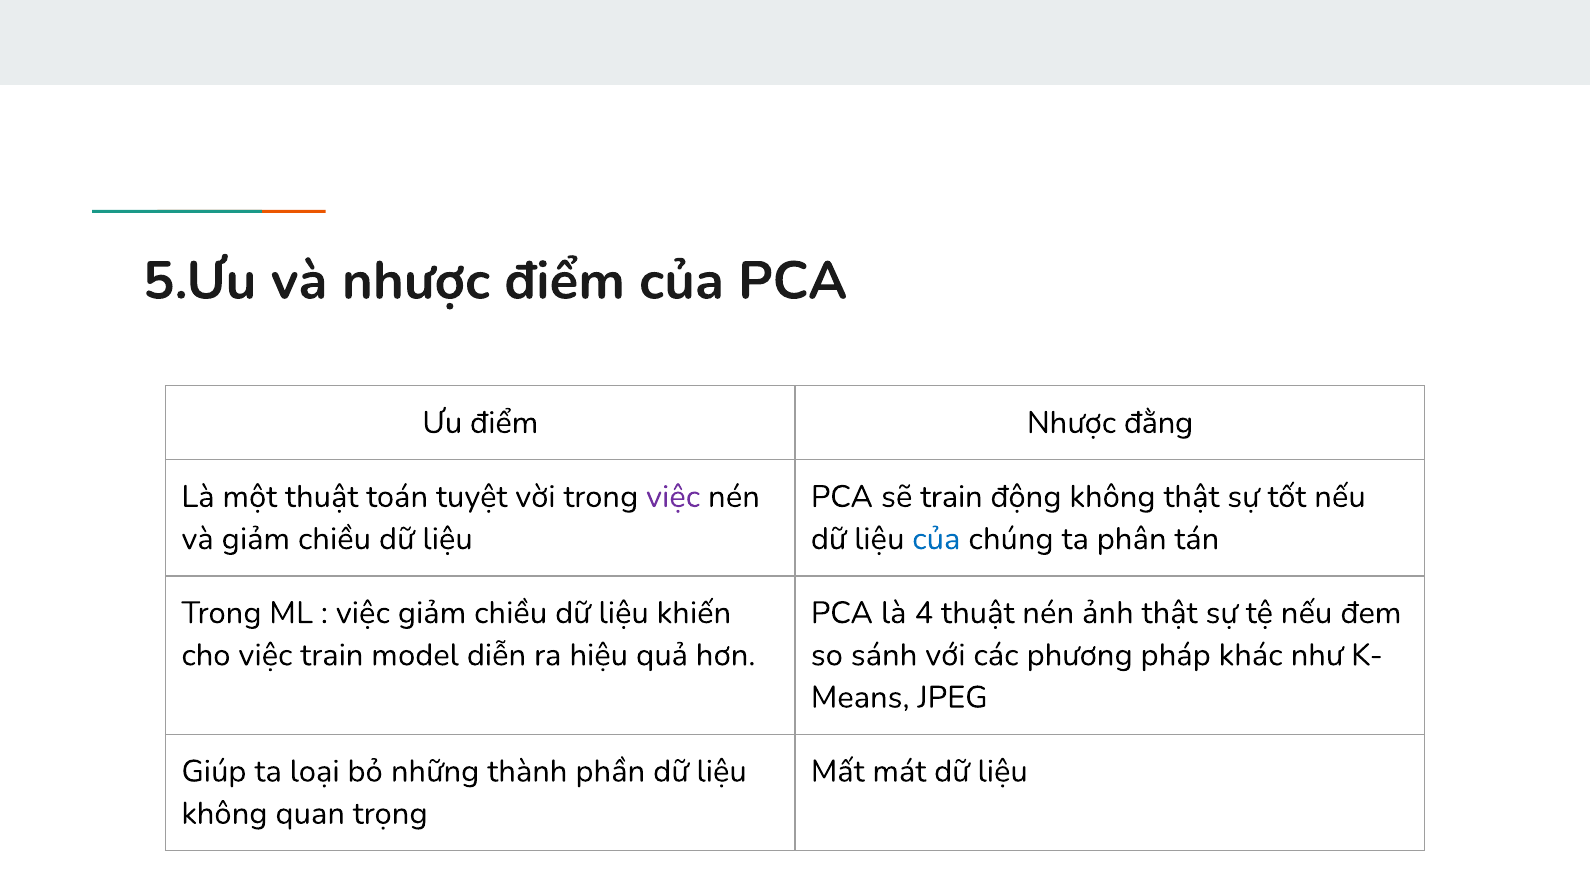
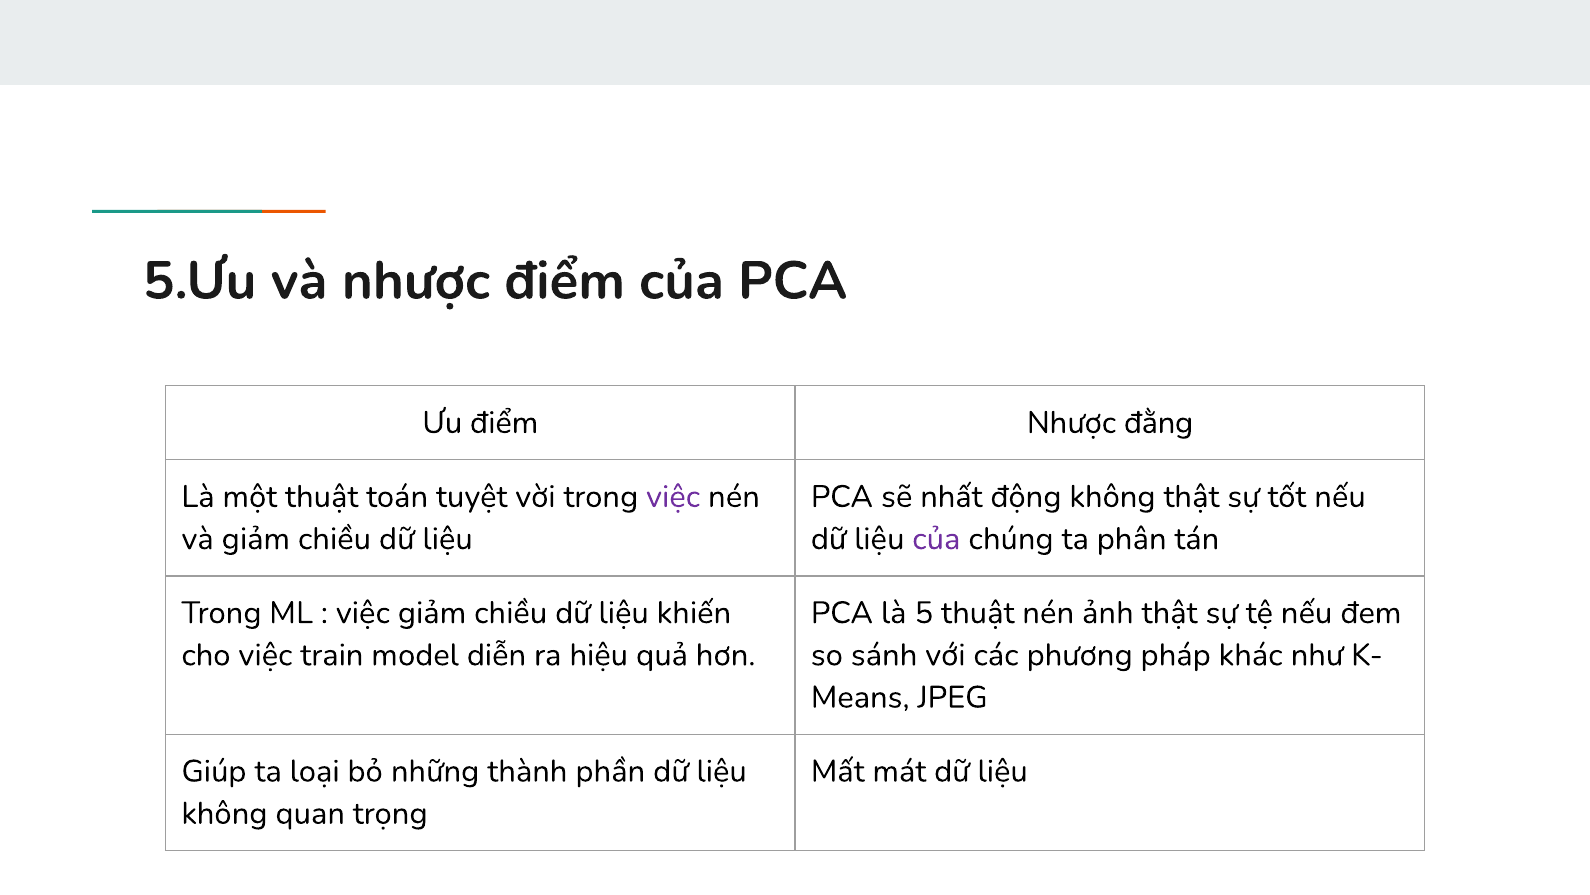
sẽ train: train -> nhất (951, 496)
của colour: blue -> purple (936, 539)
4: 4 -> 5 (924, 612)
